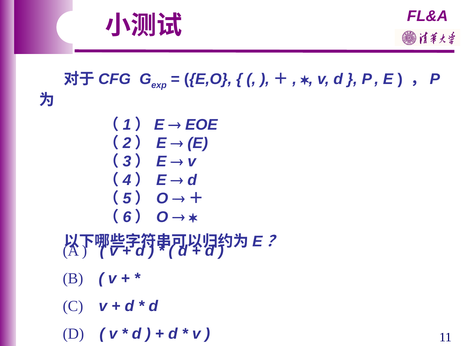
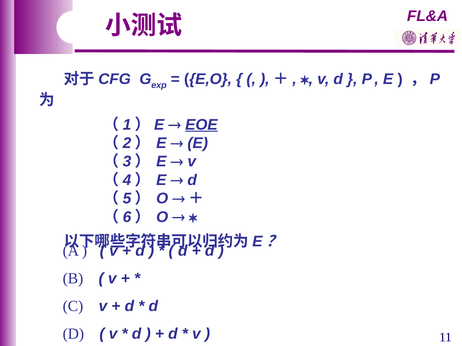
EOE underline: none -> present (201, 125)
